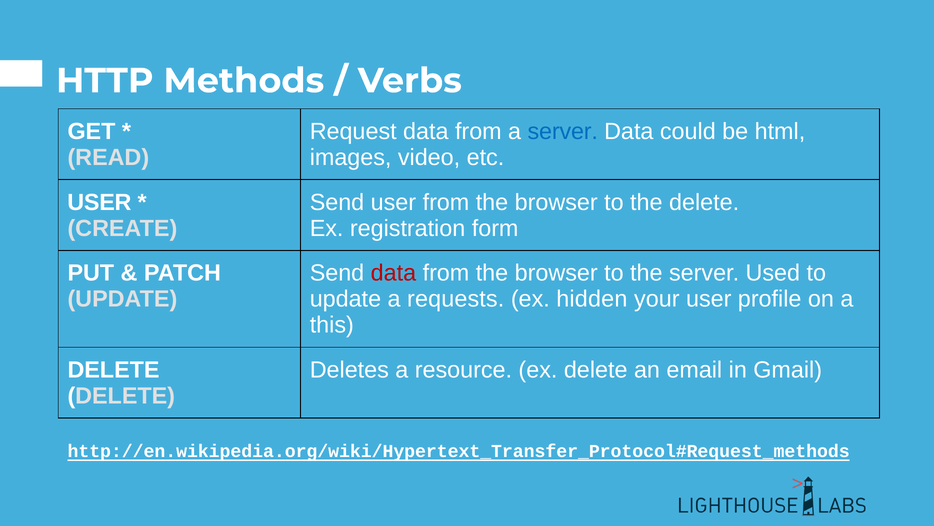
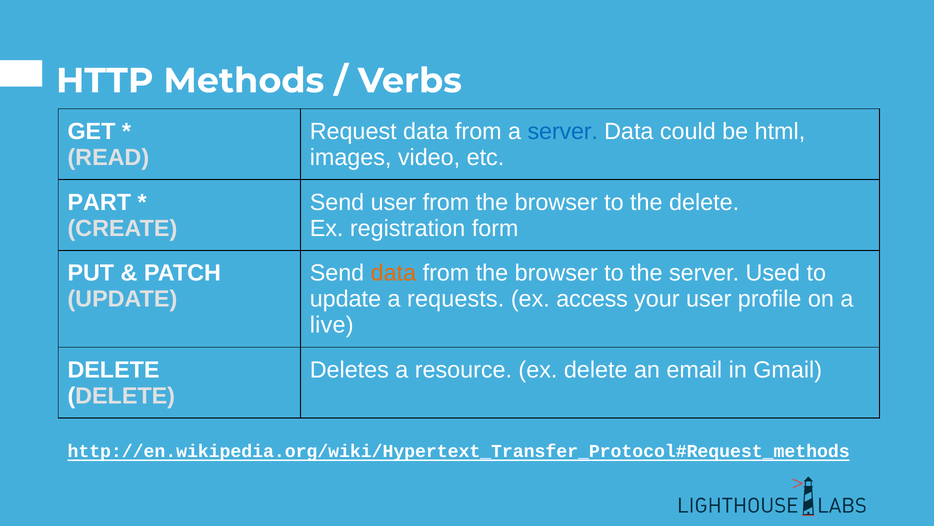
USER: USER -> PART (99, 202)
data colour: red -> orange (393, 273)
hidden: hidden -> access (592, 299)
this: this -> live (332, 325)
